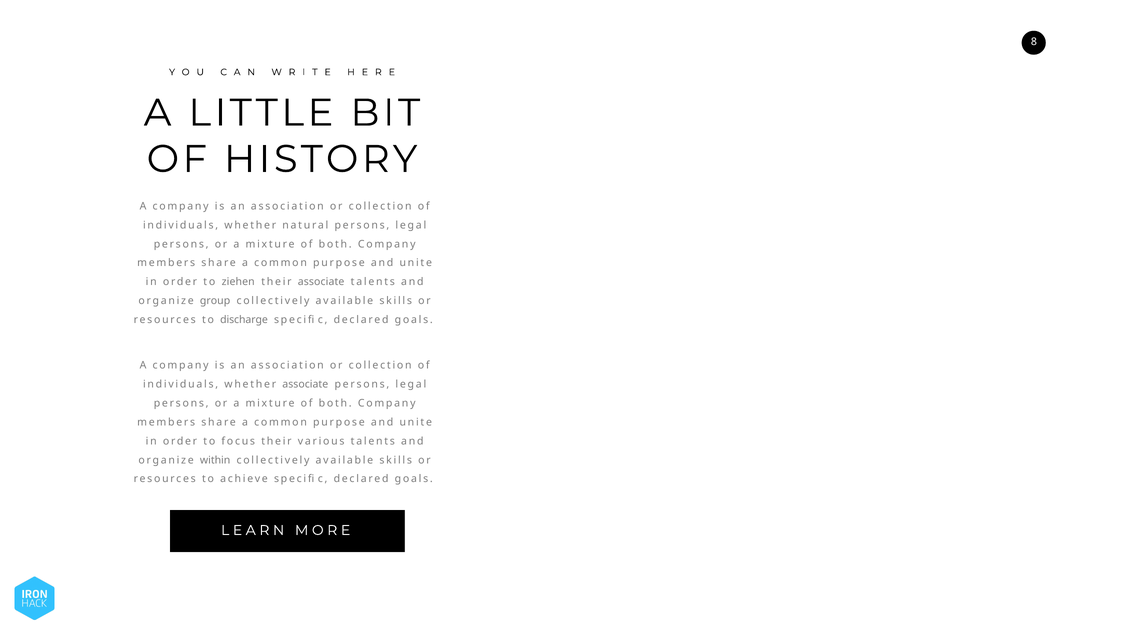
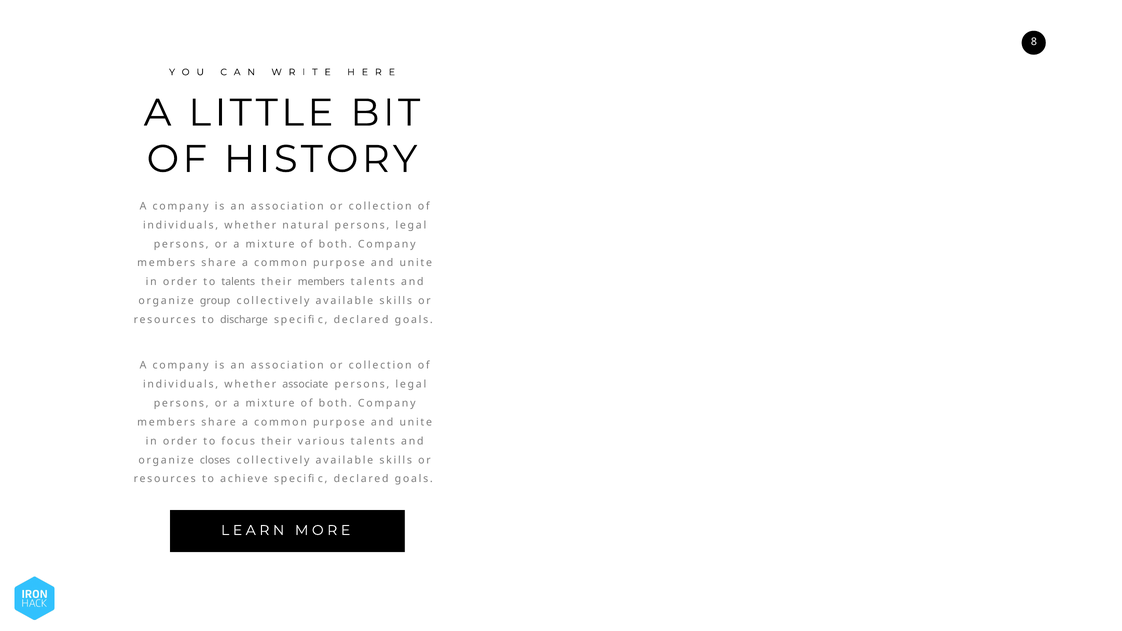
to ziehen: ziehen -> talents (238, 282)
their associate: associate -> members (321, 282)
within: within -> closes (215, 460)
